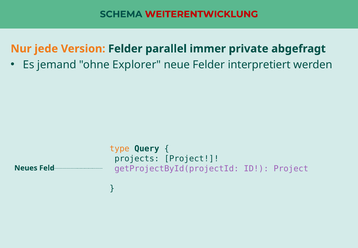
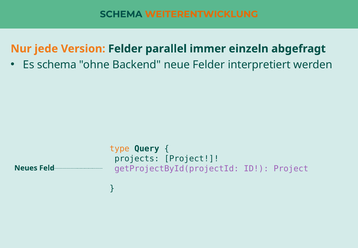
WEITERENTWICKLUNG colour: red -> orange (201, 14)
private: private -> einzeln (249, 49)
Es jemand: jemand -> schema (57, 65)
Explorer: Explorer -> Backend (137, 65)
